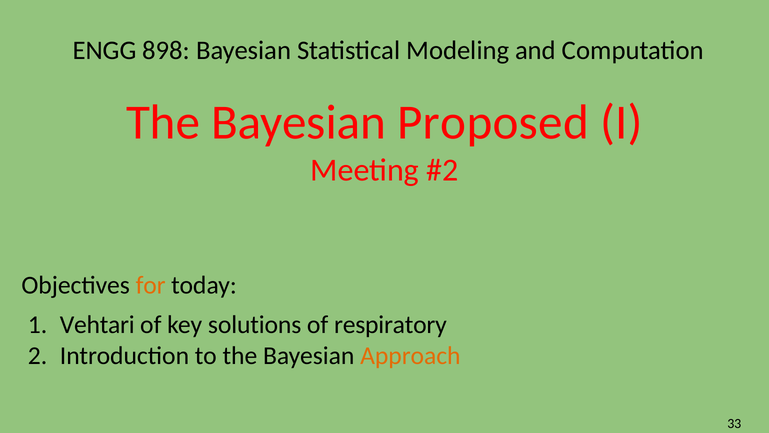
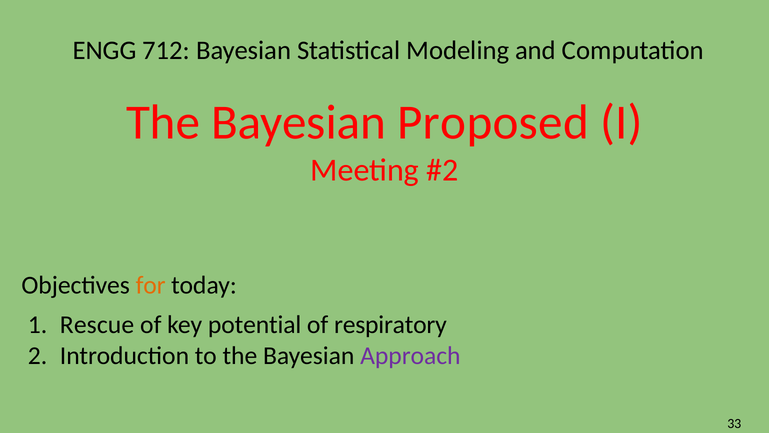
898: 898 -> 712 (166, 50)
Vehtari: Vehtari -> Rescue (97, 324)
solutions: solutions -> potential (255, 324)
Approach colour: orange -> purple (410, 355)
